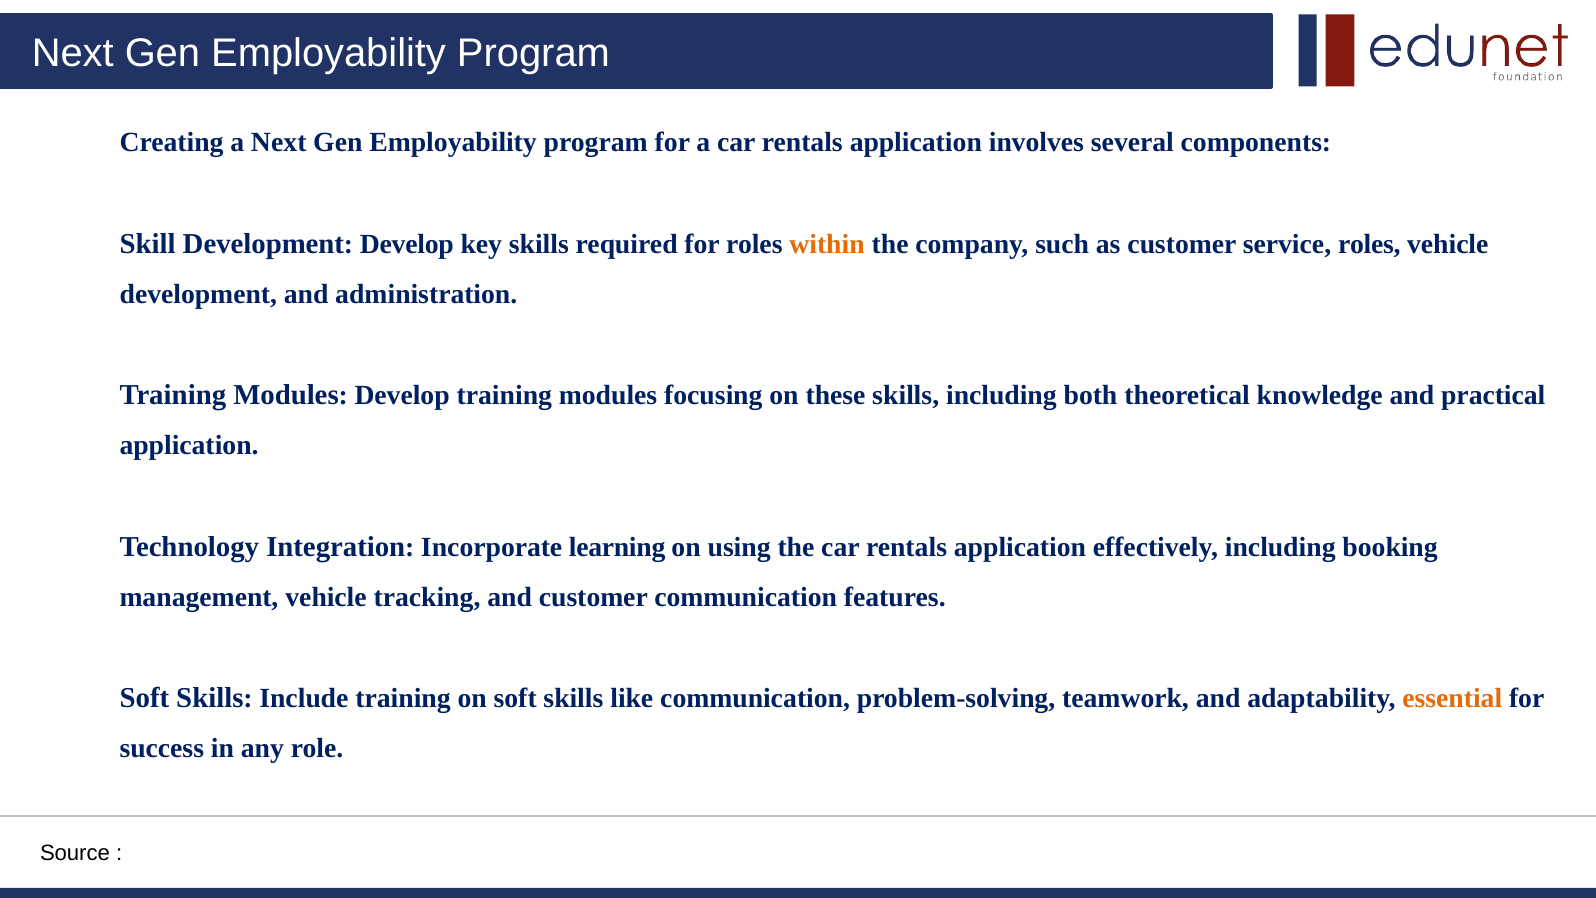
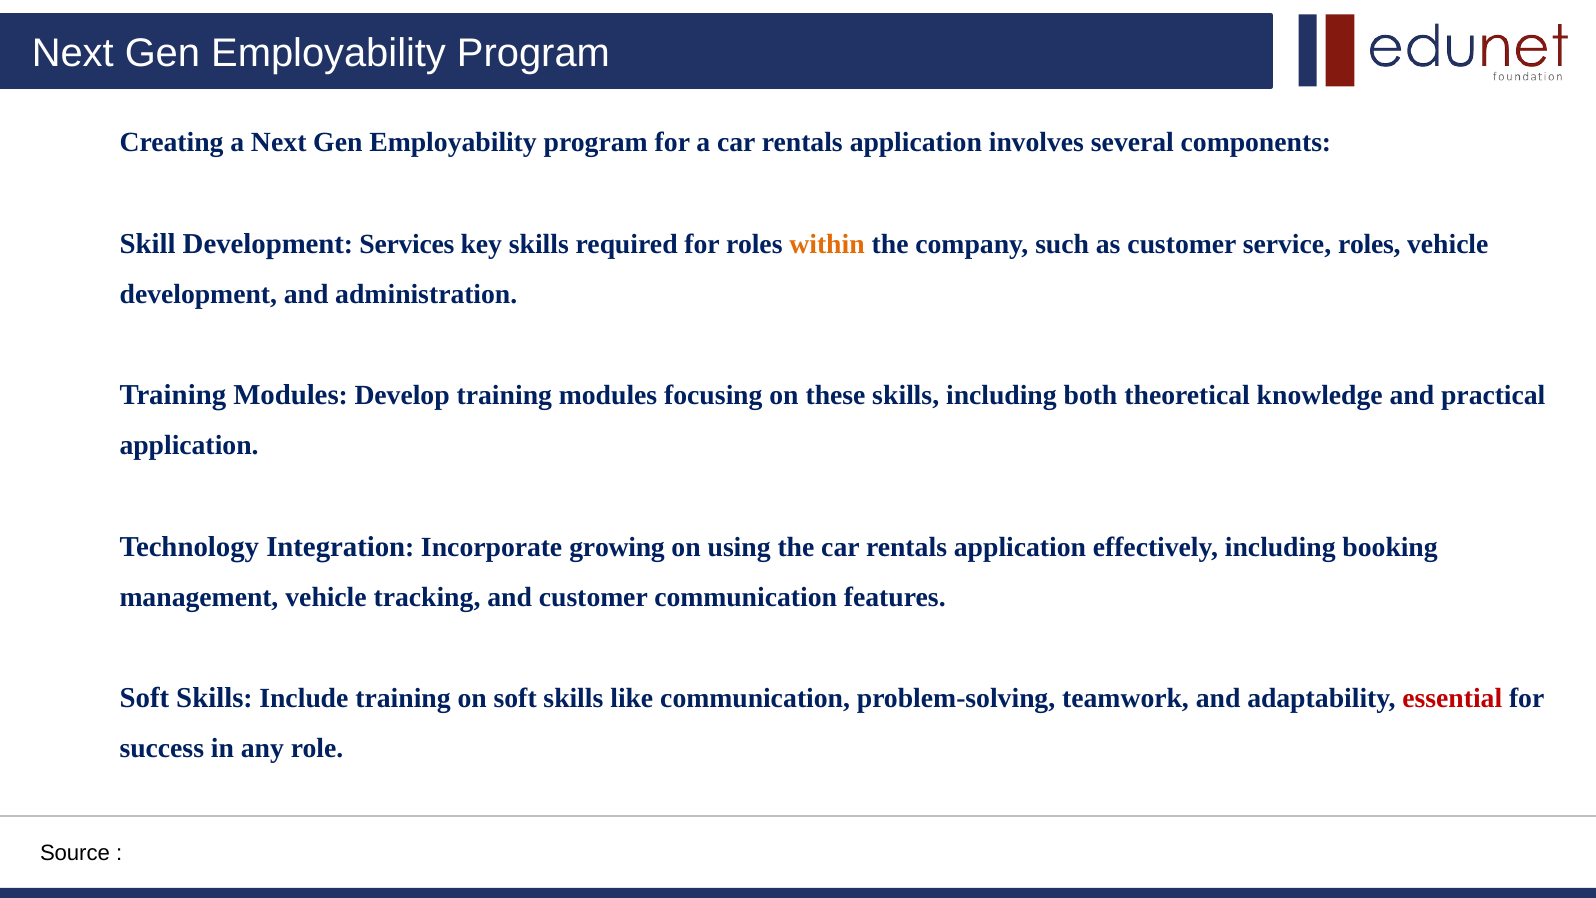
Development Develop: Develop -> Services (407, 244)
learning: learning -> growing (617, 547)
essential colour: orange -> red (1452, 699)
